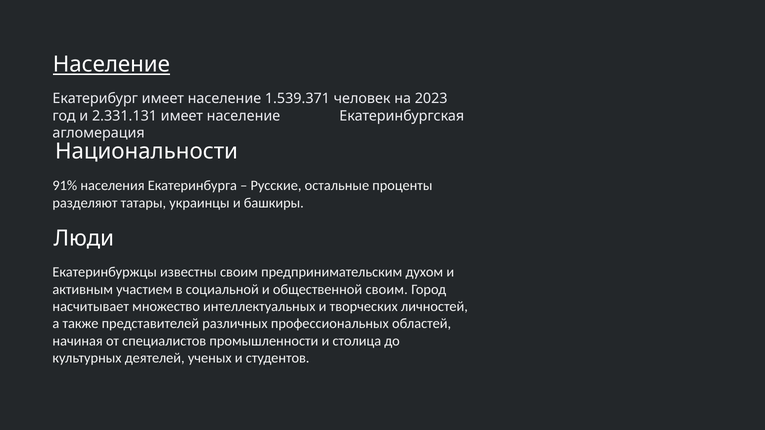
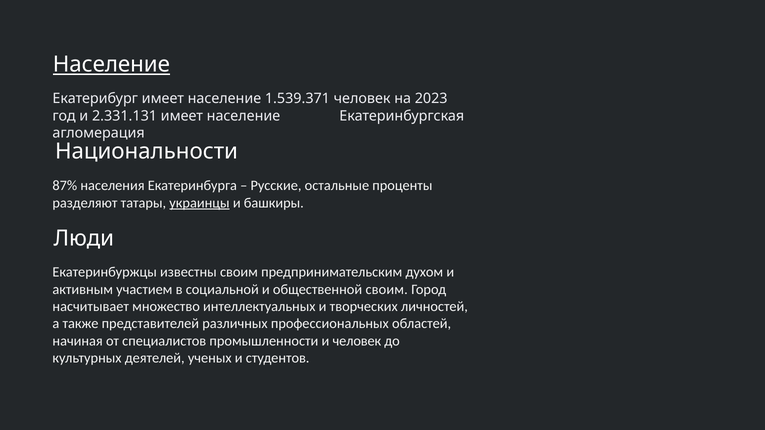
91%: 91% -> 87% (65, 186)
украинцы underline: none -> present (199, 203)
и столица: столица -> человек (357, 341)
